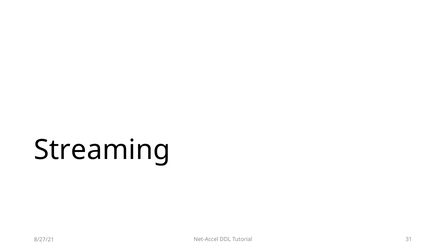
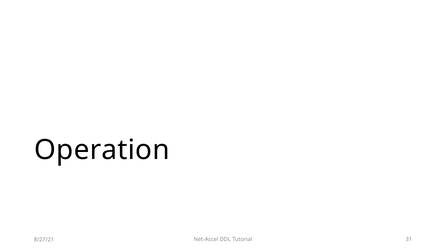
Streaming: Streaming -> Operation (102, 150)
